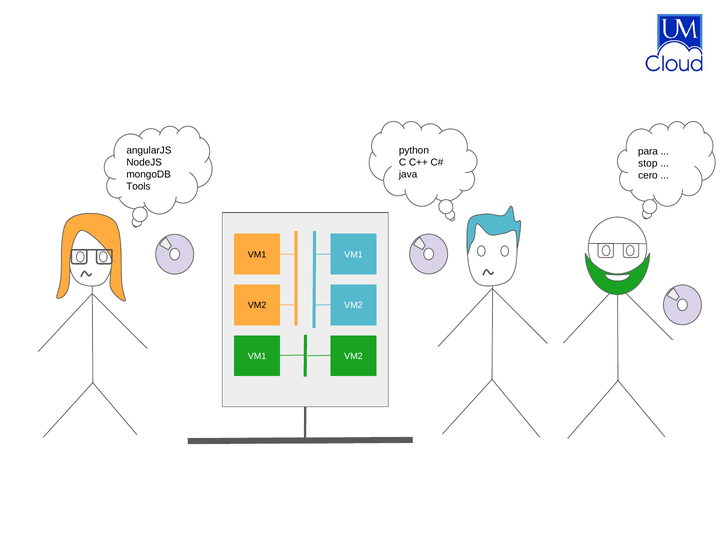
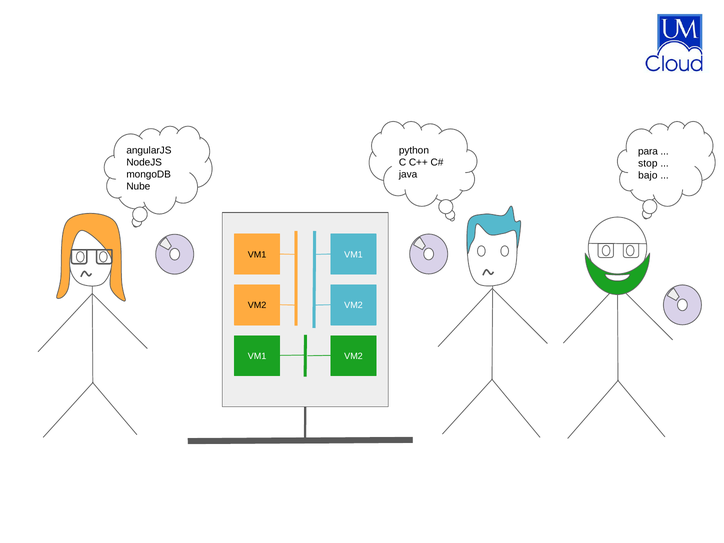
cero: cero -> bajo (648, 176)
Tools: Tools -> Nube (138, 187)
